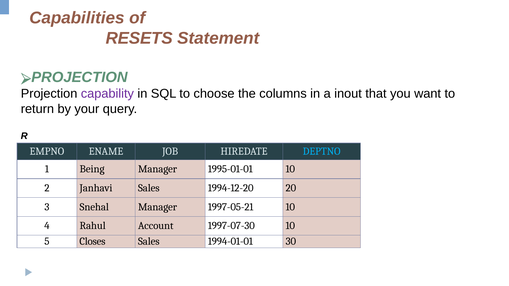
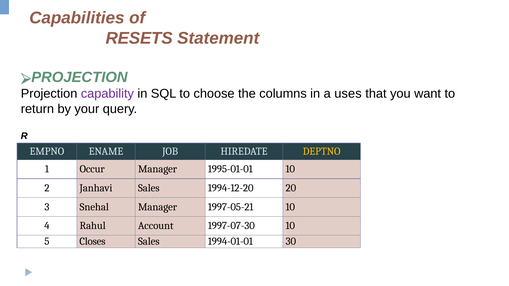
inout: inout -> uses (348, 94)
DEPTNO colour: light blue -> yellow (322, 151)
Being: Being -> Occur (92, 169)
